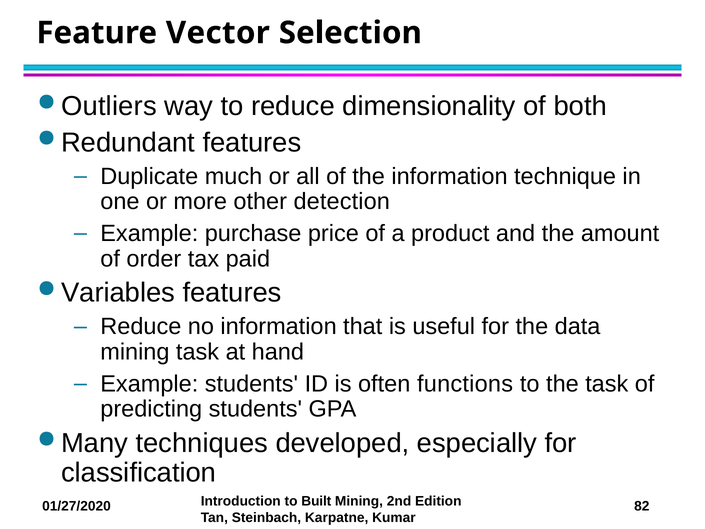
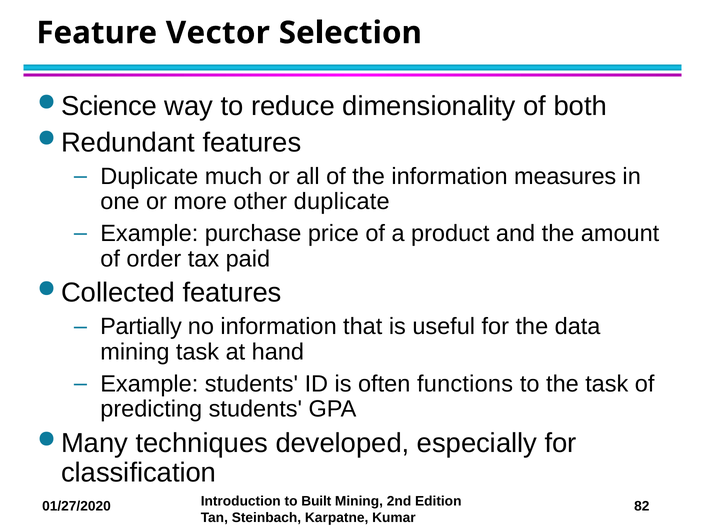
Outliers: Outliers -> Science (109, 106)
technique: technique -> measures (565, 176)
other detection: detection -> duplicate (342, 202)
Variables: Variables -> Collected (118, 293)
Reduce: Reduce -> Partially (141, 327)
